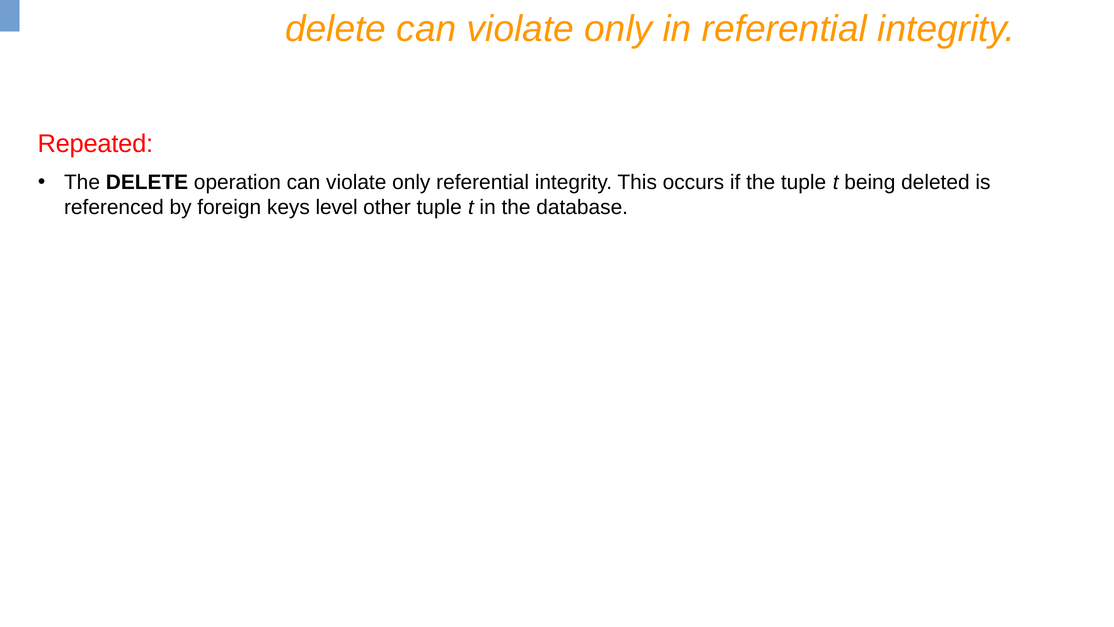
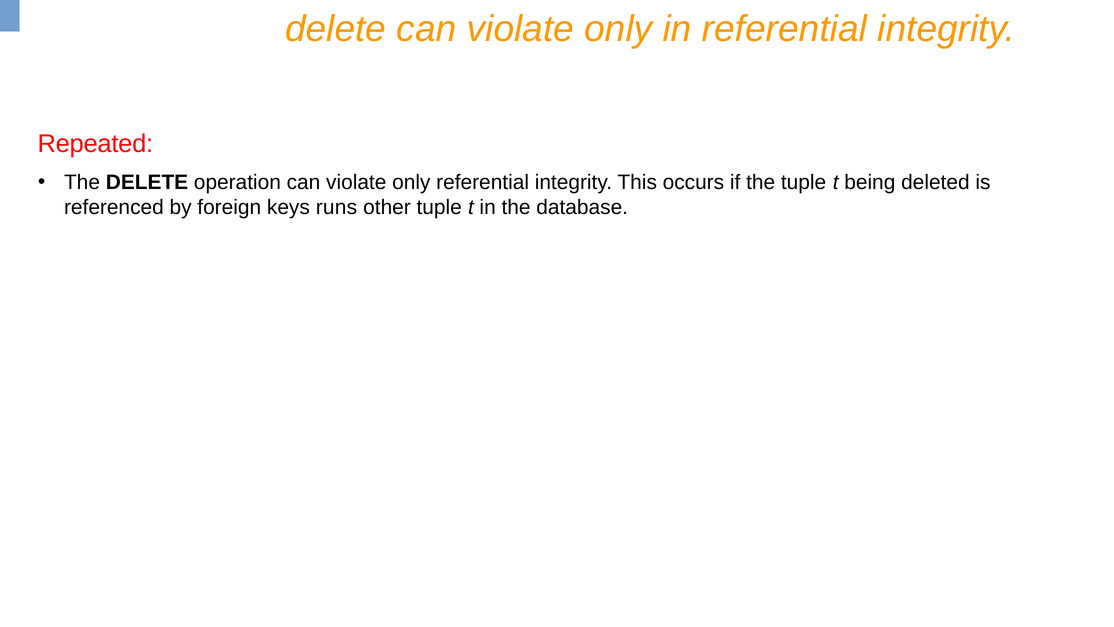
level: level -> runs (336, 207)
